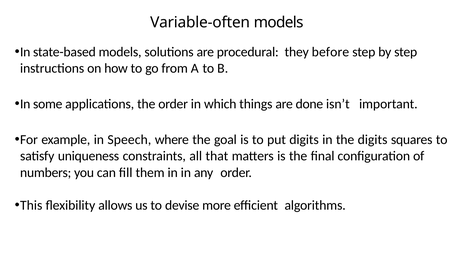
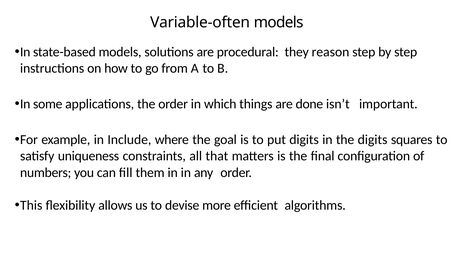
before: before -> reason (331, 52)
Speech: Speech -> Include (129, 139)
